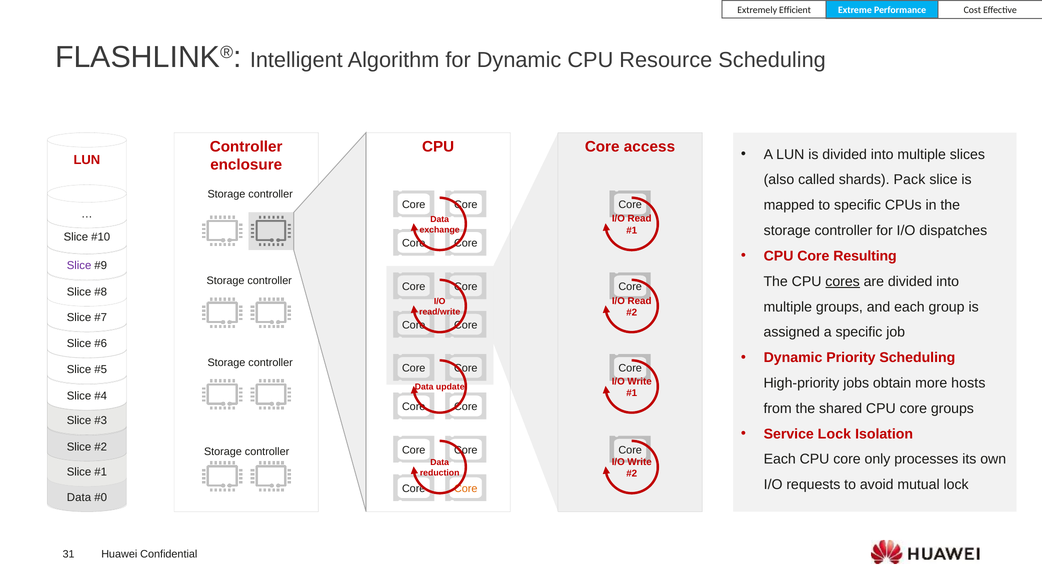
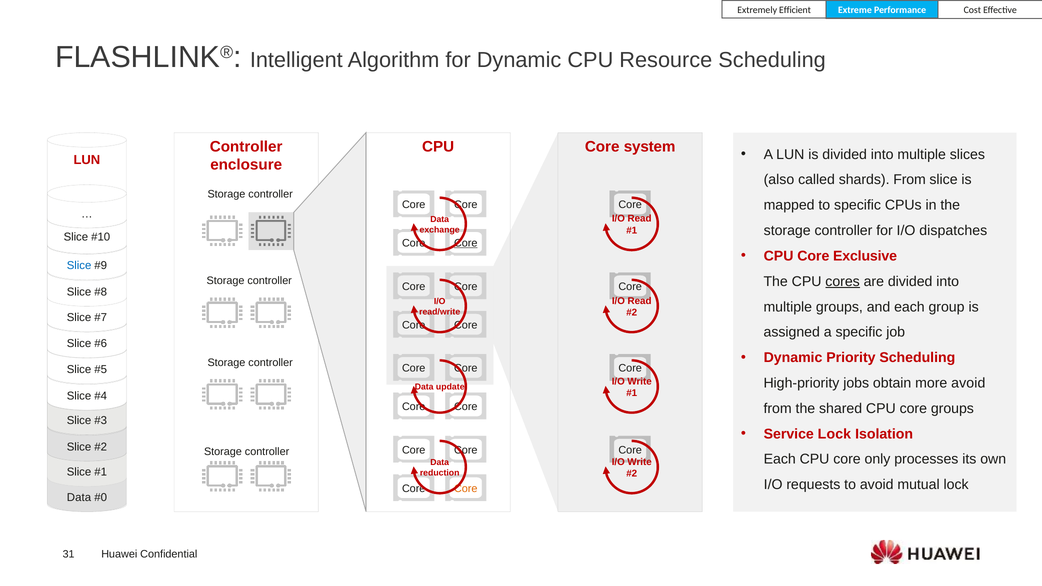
access: access -> system (650, 147)
shards Pack: Pack -> From (910, 180)
Core underline: none -> present (466, 243)
Resulting: Resulting -> Exclusive (865, 256)
Slice colour: purple -> blue (79, 266)
more hosts: hosts -> avoid (968, 383)
